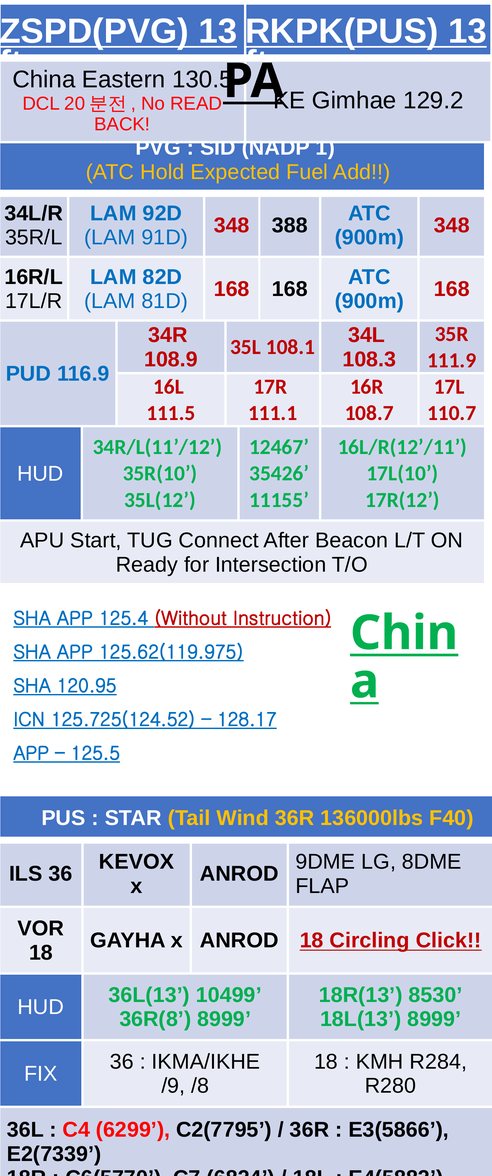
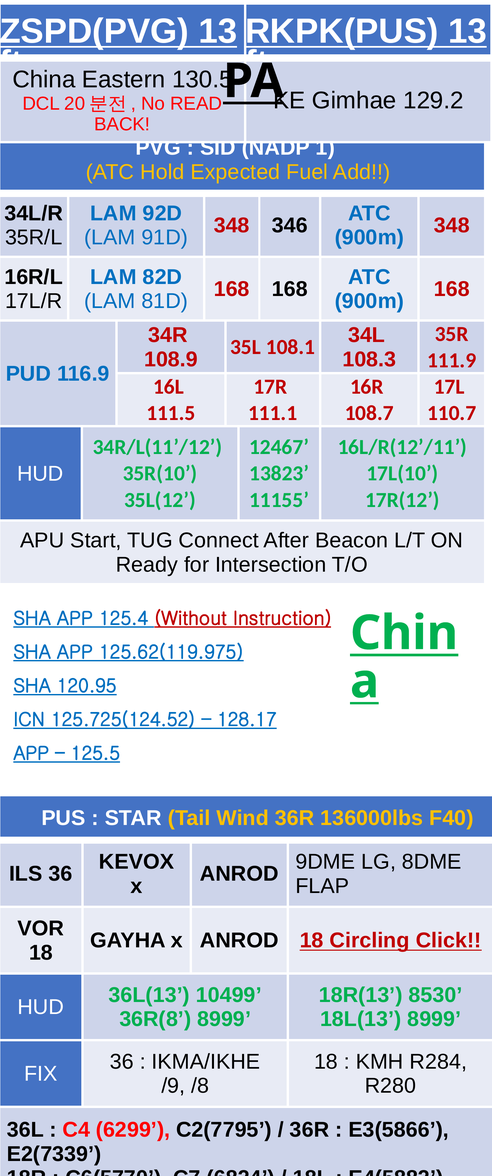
388: 388 -> 346 (290, 226)
35426: 35426 -> 13823 (279, 474)
